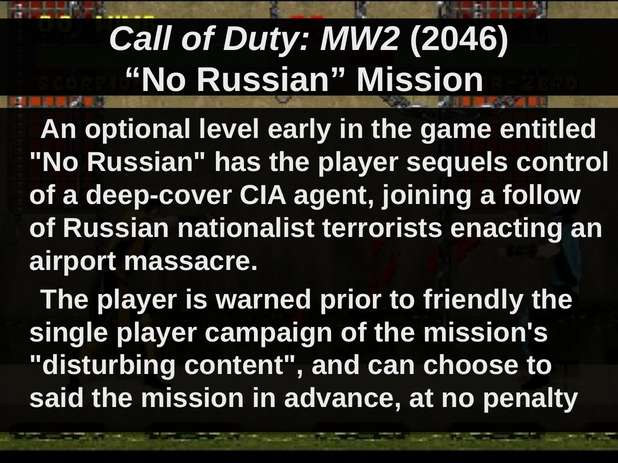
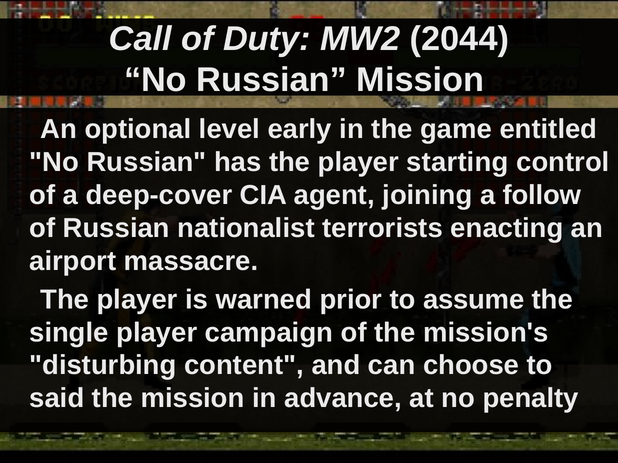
2046: 2046 -> 2044 (459, 39)
sequels: sequels -> starting (457, 163)
friendly: friendly -> assume (474, 300)
